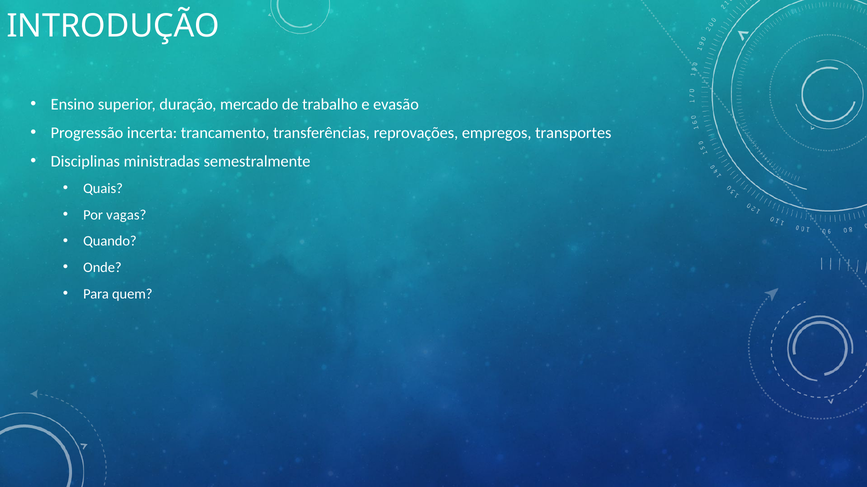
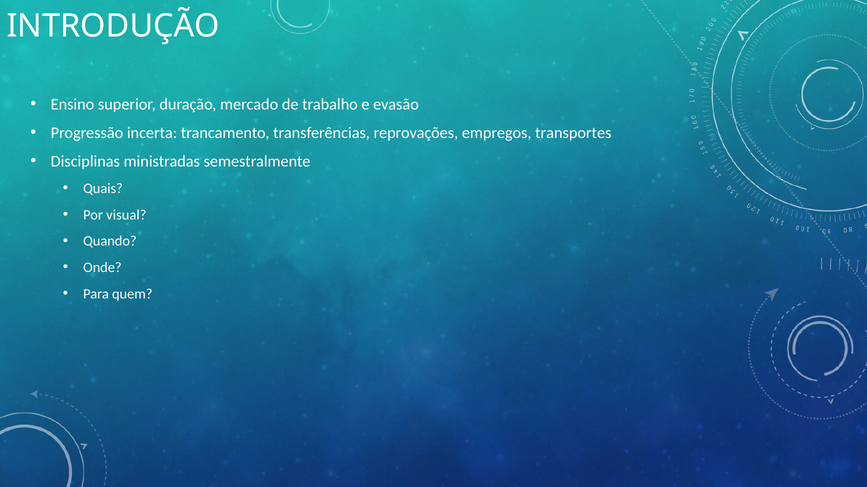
vagas: vagas -> visual (126, 215)
